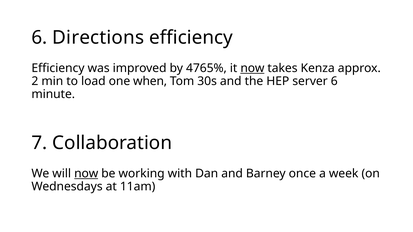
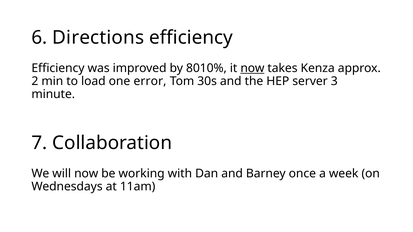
4765%: 4765% -> 8010% (206, 68)
when: when -> error (150, 81)
server 6: 6 -> 3 (334, 81)
now underline: present -> none (86, 174)
